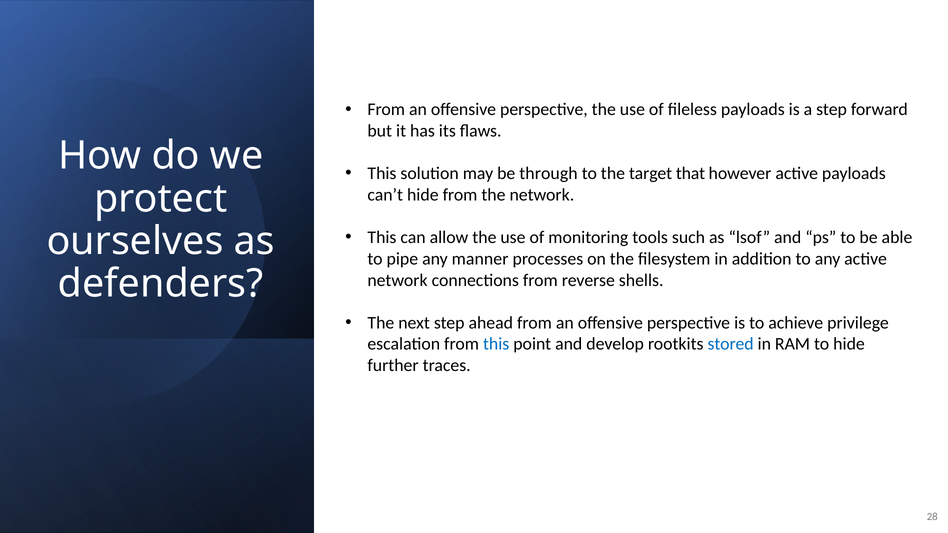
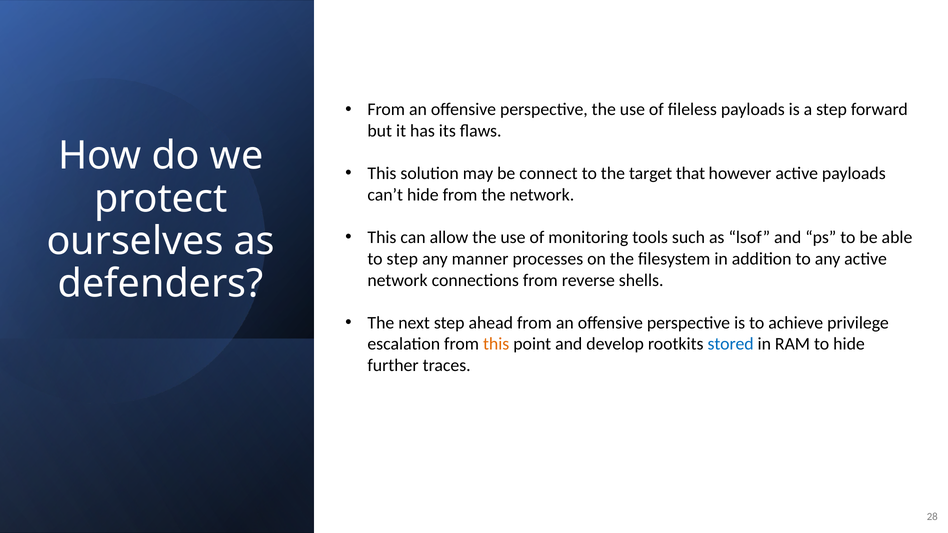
through: through -> connect (548, 174)
to pipe: pipe -> step (402, 259)
this colour: blue -> orange (496, 344)
